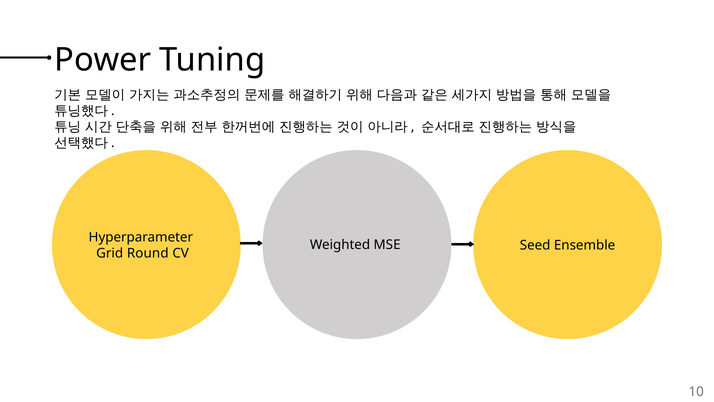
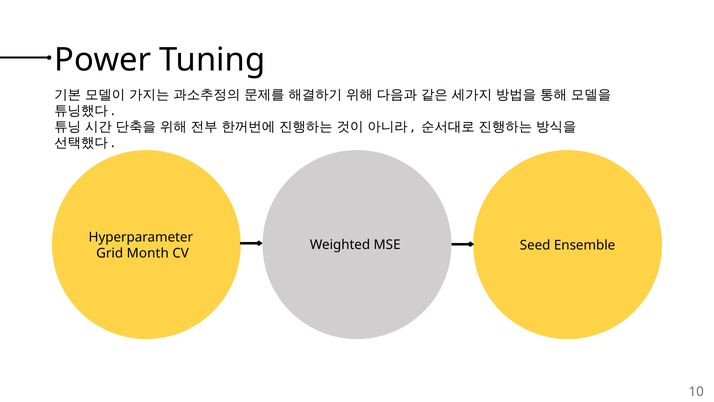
Round: Round -> Month (148, 253)
